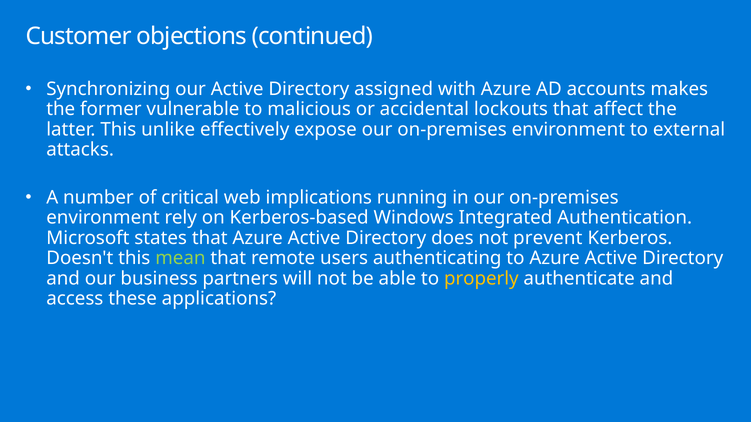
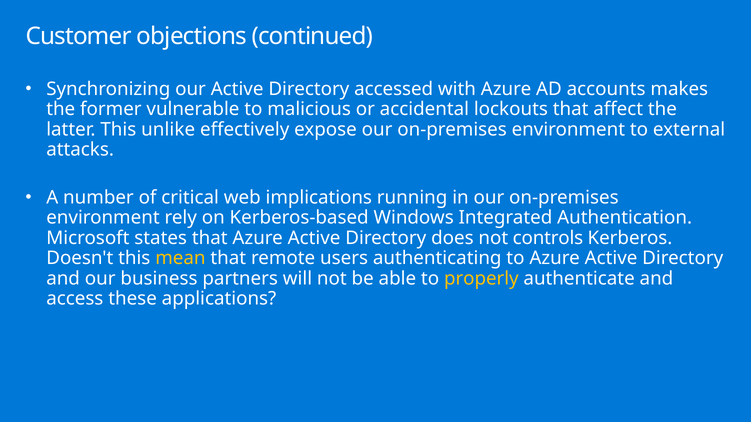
assigned: assigned -> accessed (394, 89)
prevent: prevent -> controls (548, 238)
mean colour: light green -> yellow (180, 259)
